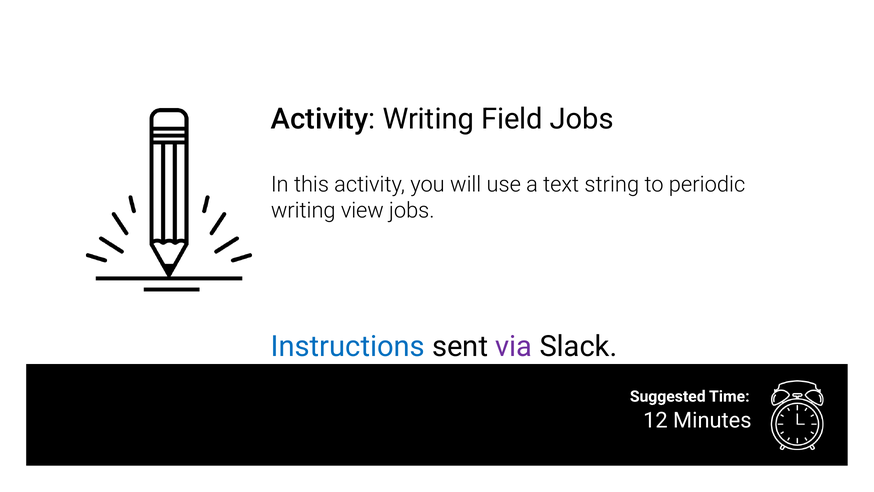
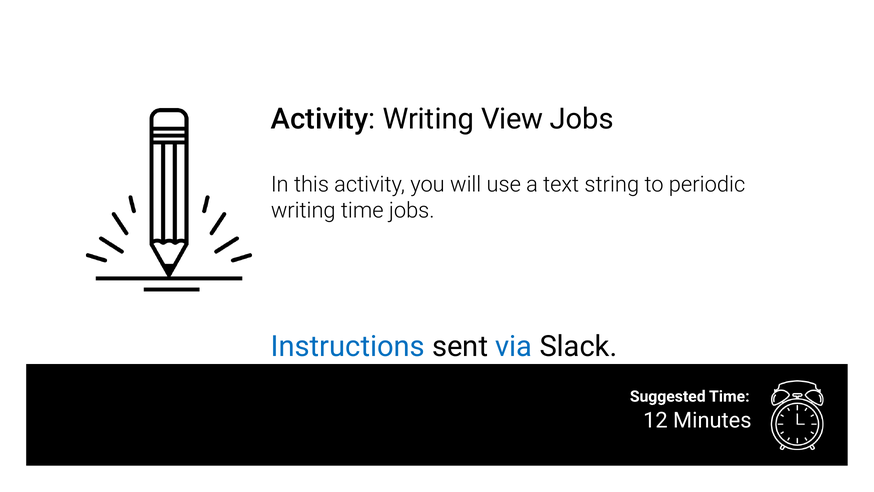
Field: Field -> View (512, 119)
writing view: view -> time (362, 210)
via colour: purple -> blue (514, 346)
